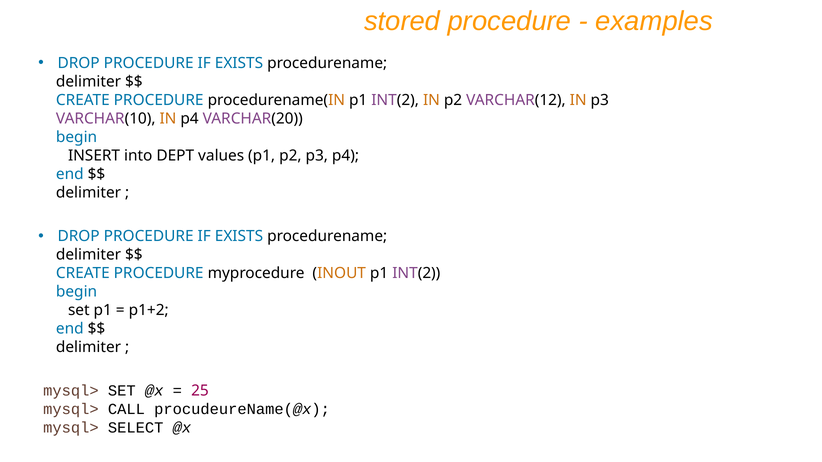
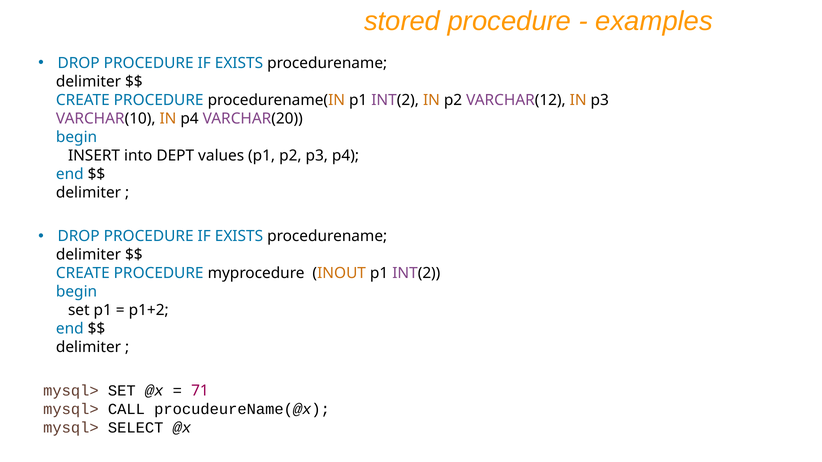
25: 25 -> 71 (200, 391)
